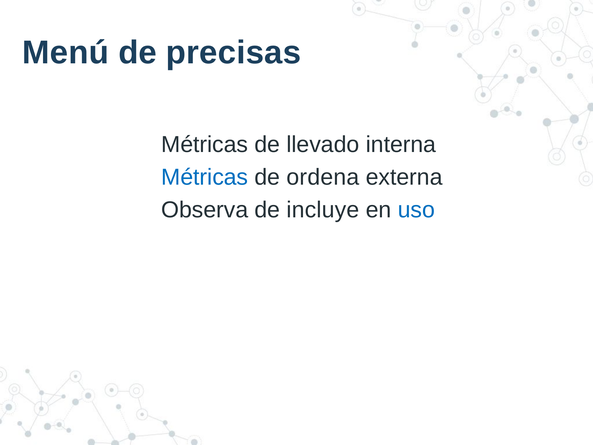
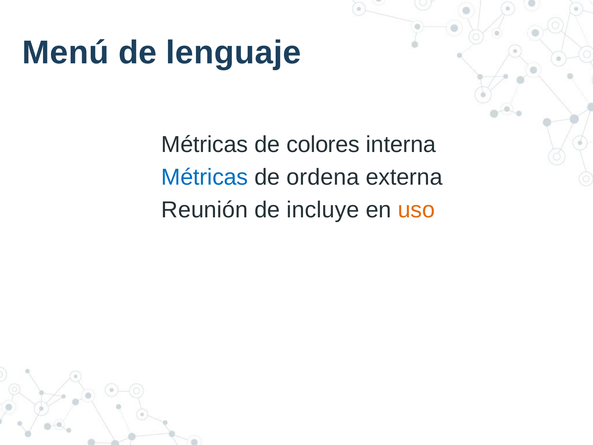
precisas: precisas -> lenguaje (233, 52)
llevado: llevado -> colores (323, 144)
Observa: Observa -> Reunión (205, 210)
uso colour: blue -> orange (416, 210)
